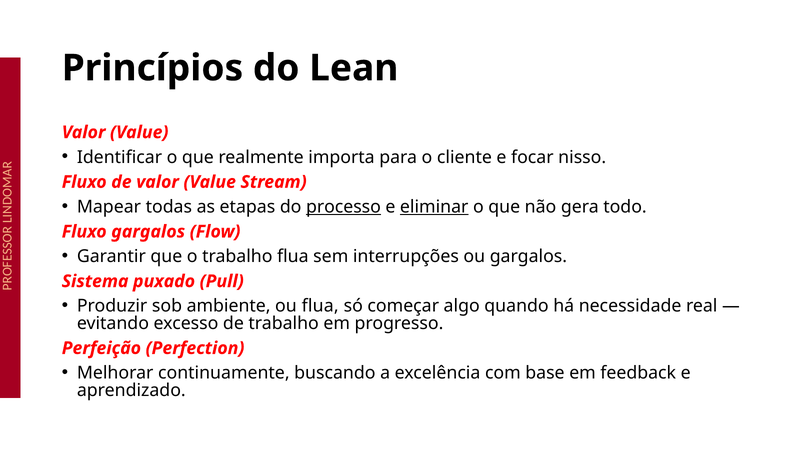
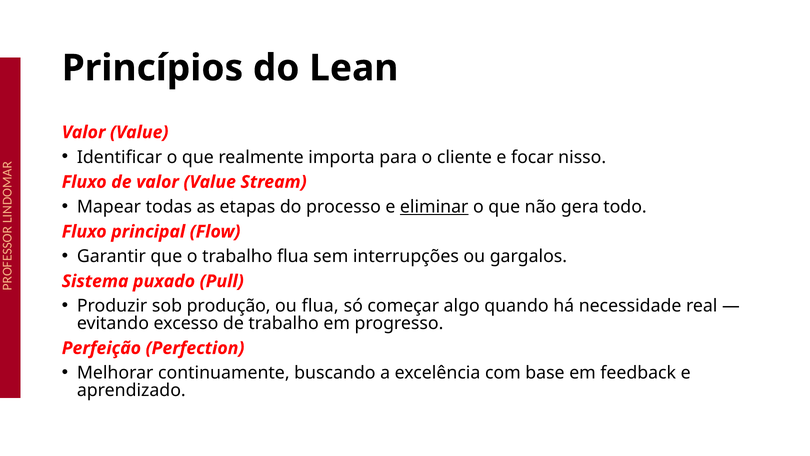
processo underline: present -> none (343, 207)
Fluxo gargalos: gargalos -> principal (148, 231)
ambiente: ambiente -> produção (229, 306)
